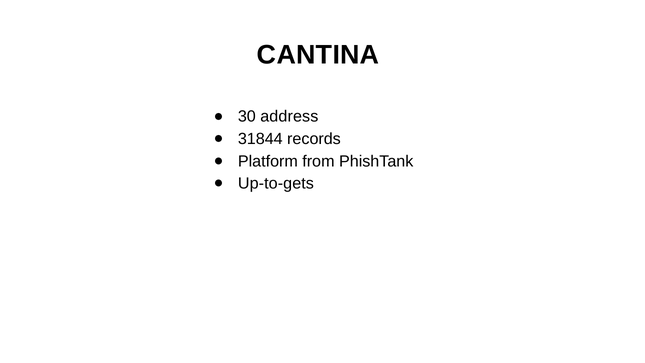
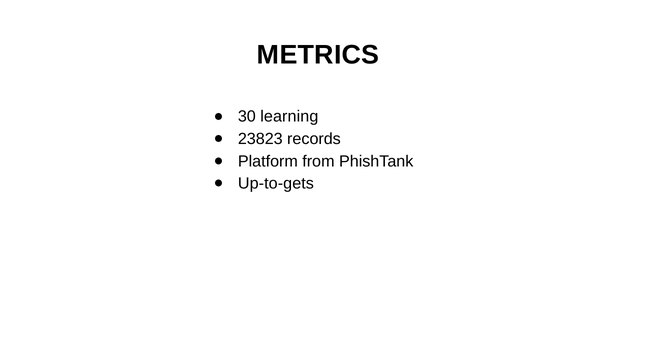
CANTINA: CANTINA -> METRICS (318, 55)
address: address -> learning (289, 117)
31844: 31844 -> 23823 (260, 139)
